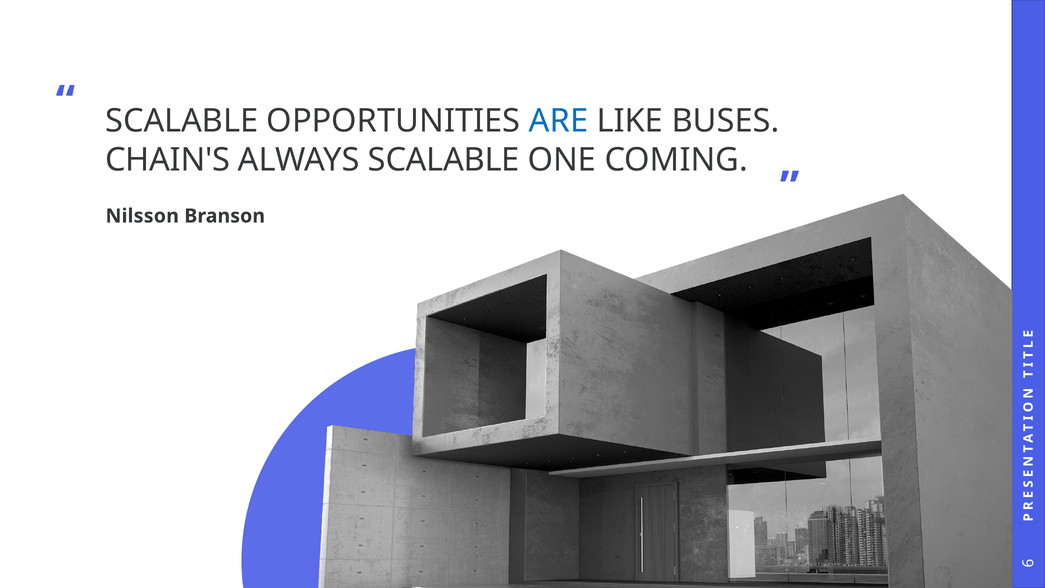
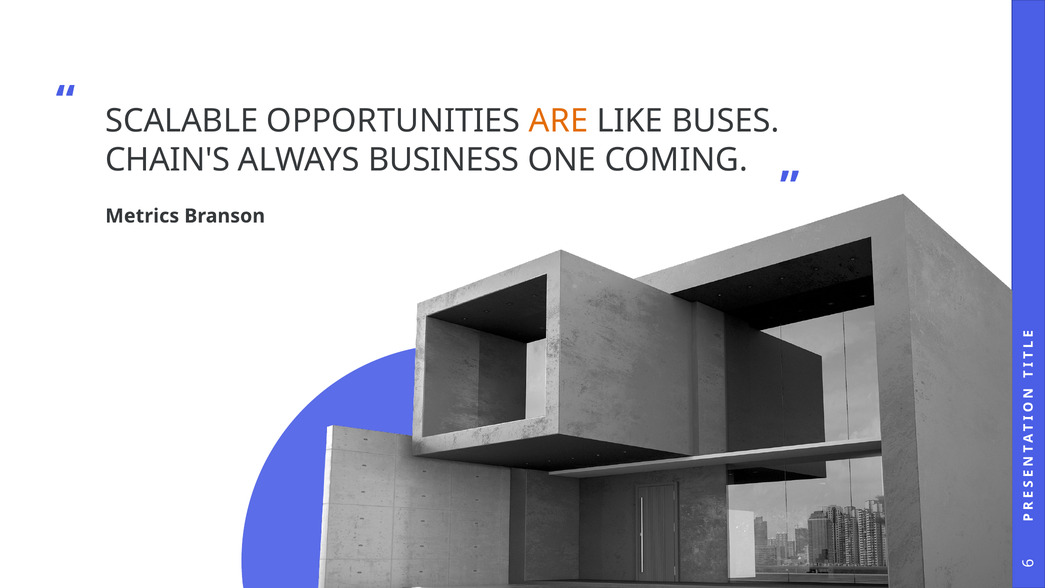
ARE colour: blue -> orange (558, 121)
ALWAYS SCALABLE: SCALABLE -> BUSINESS (444, 160)
Nilsson: Nilsson -> Metrics (142, 216)
